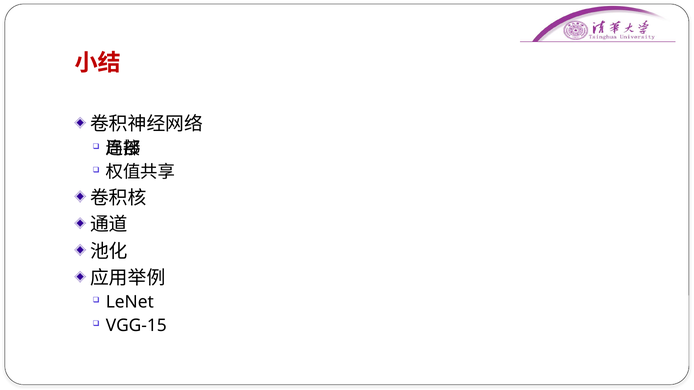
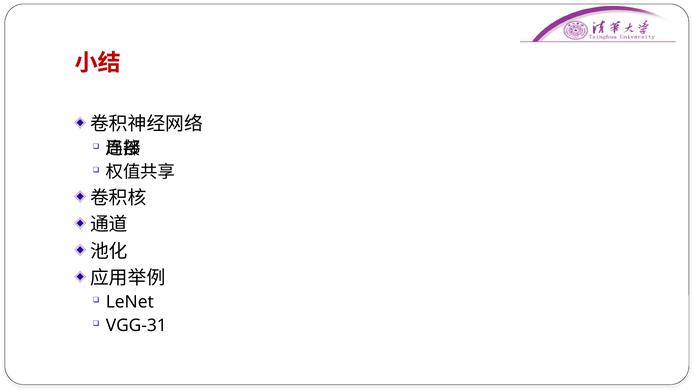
VGG-15: VGG-15 -> VGG-31 (136, 326)
